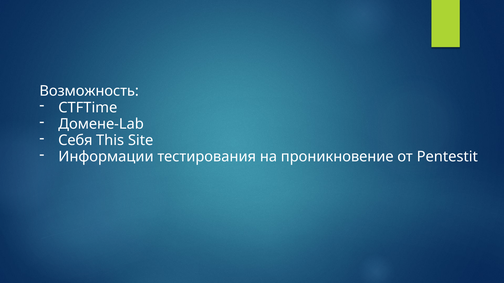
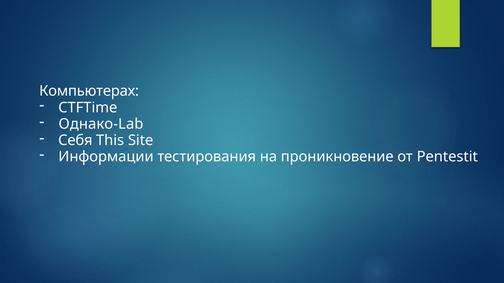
Возможность: Возможность -> Компьютерах (89, 91)
Домене-Lab: Домене-Lab -> Однако-Lab (101, 124)
